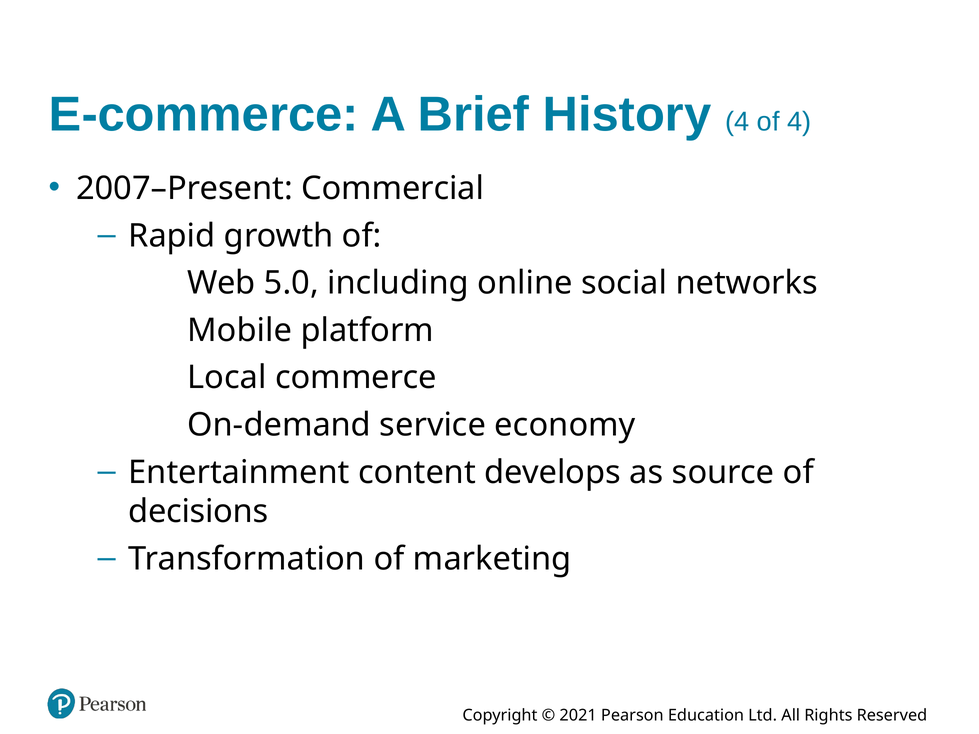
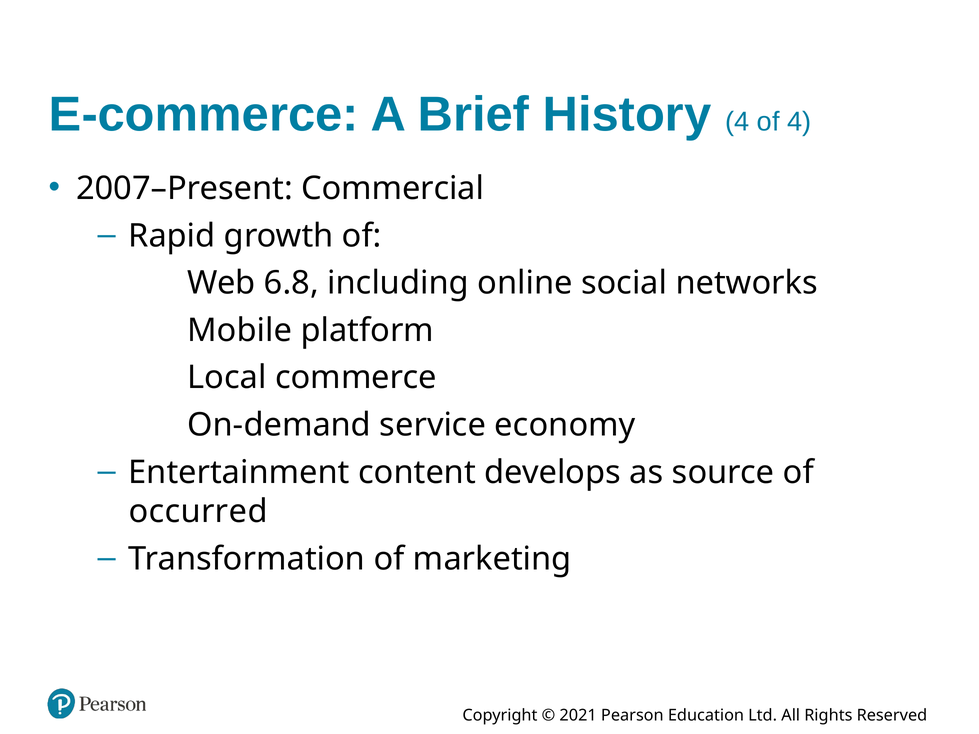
5.0: 5.0 -> 6.8 (291, 283)
decisions: decisions -> occurred (198, 512)
